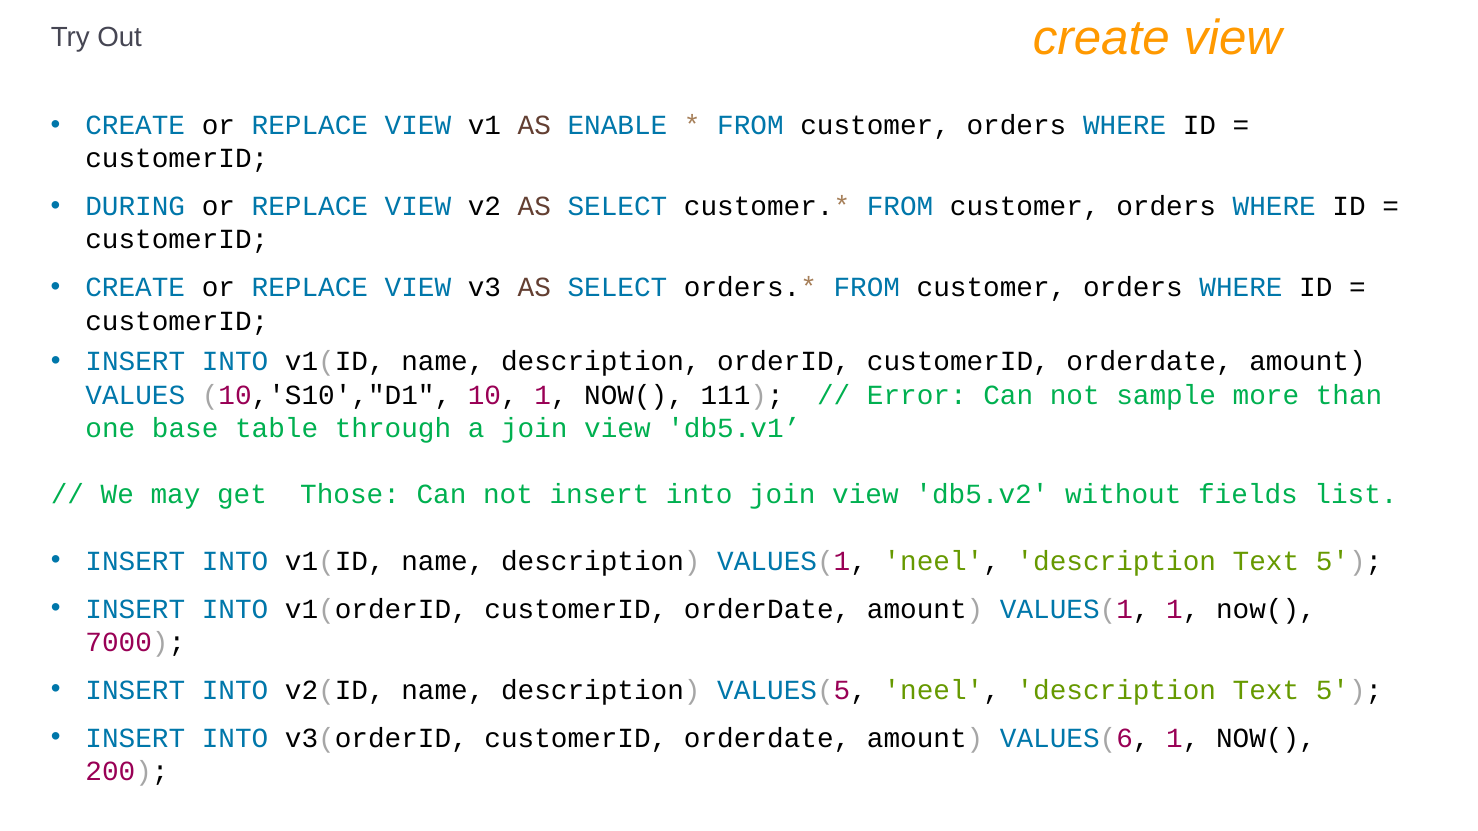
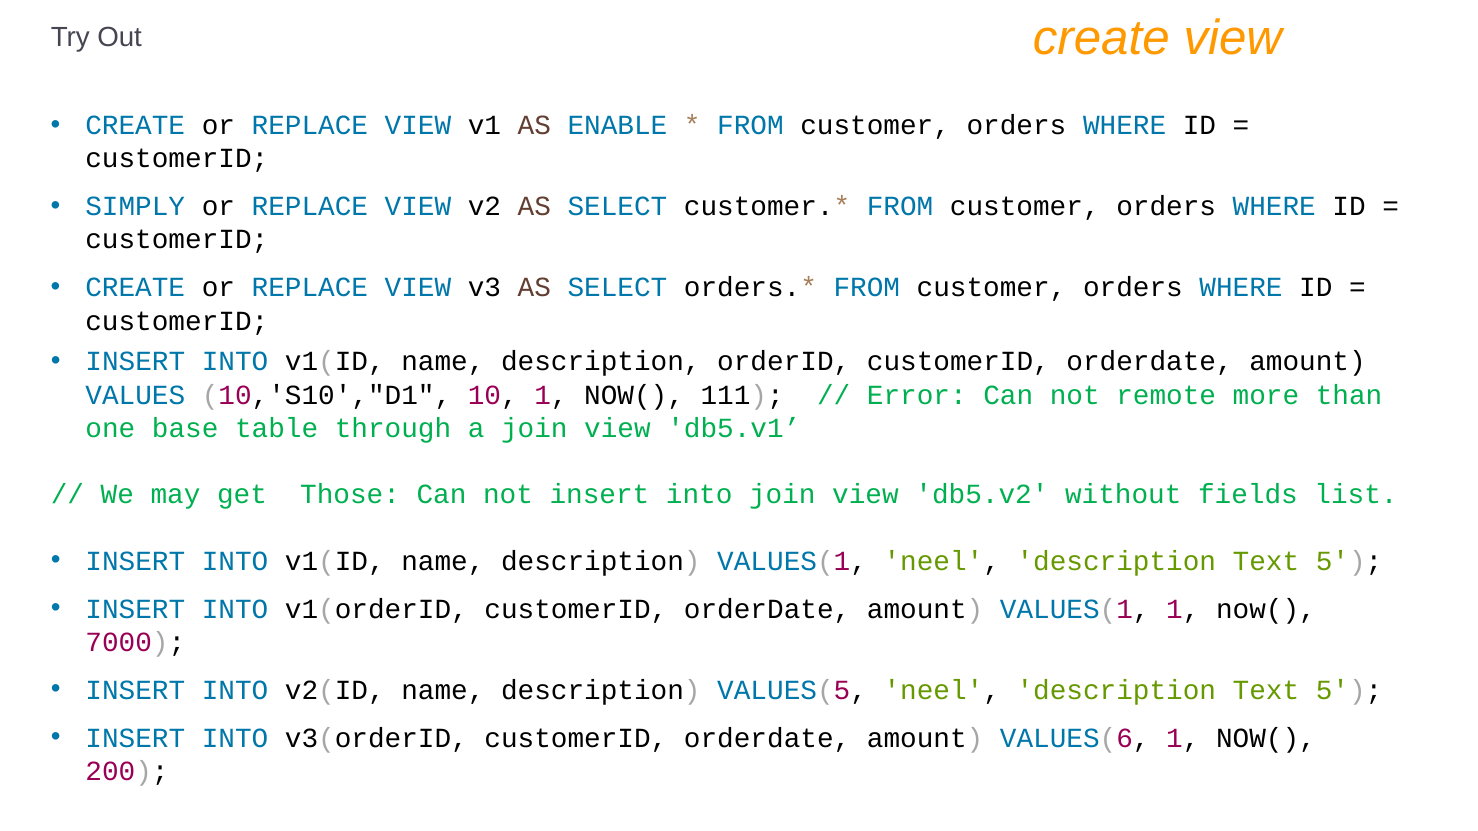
DURING: DURING -> SIMPLY (135, 207)
sample: sample -> remote (1166, 395)
